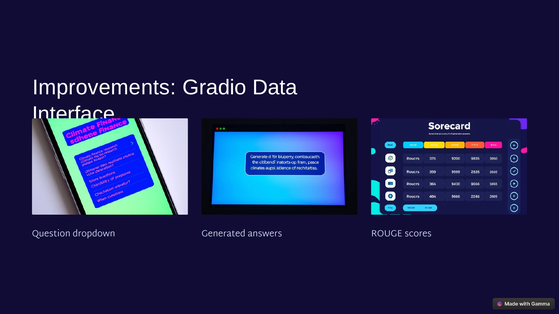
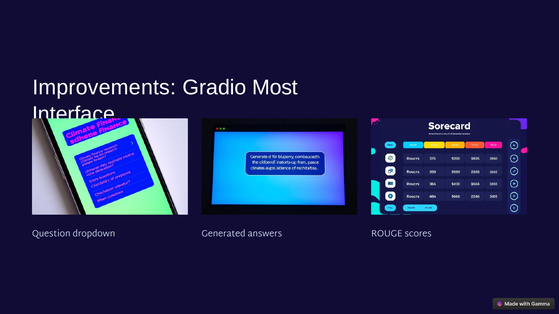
Data: Data -> Most (275, 87)
